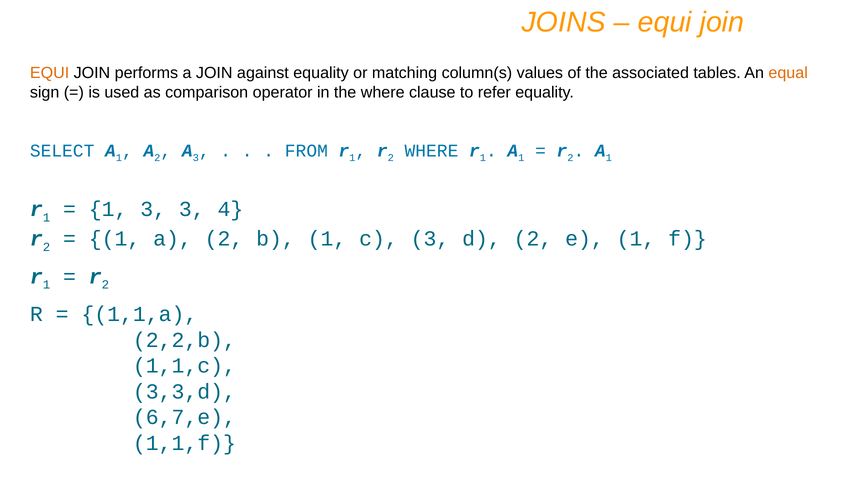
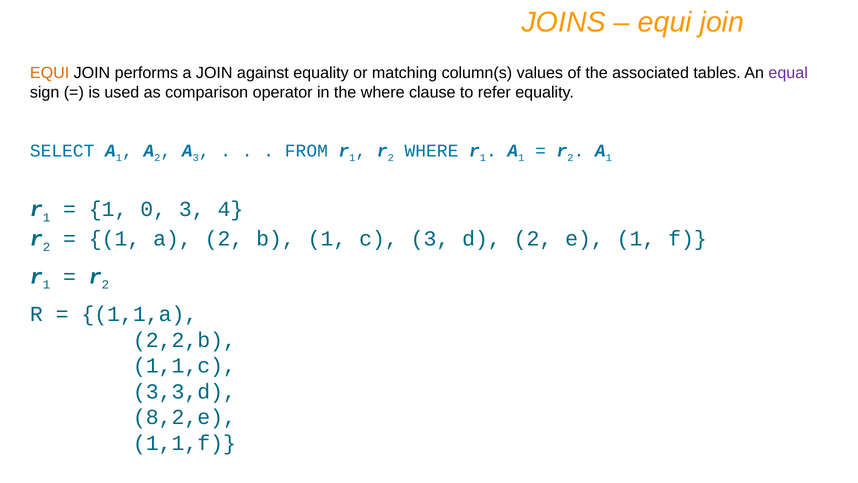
equal colour: orange -> purple (788, 73)
1 3: 3 -> 0 (153, 209)
6,7,e: 6,7,e -> 8,2,e (184, 417)
